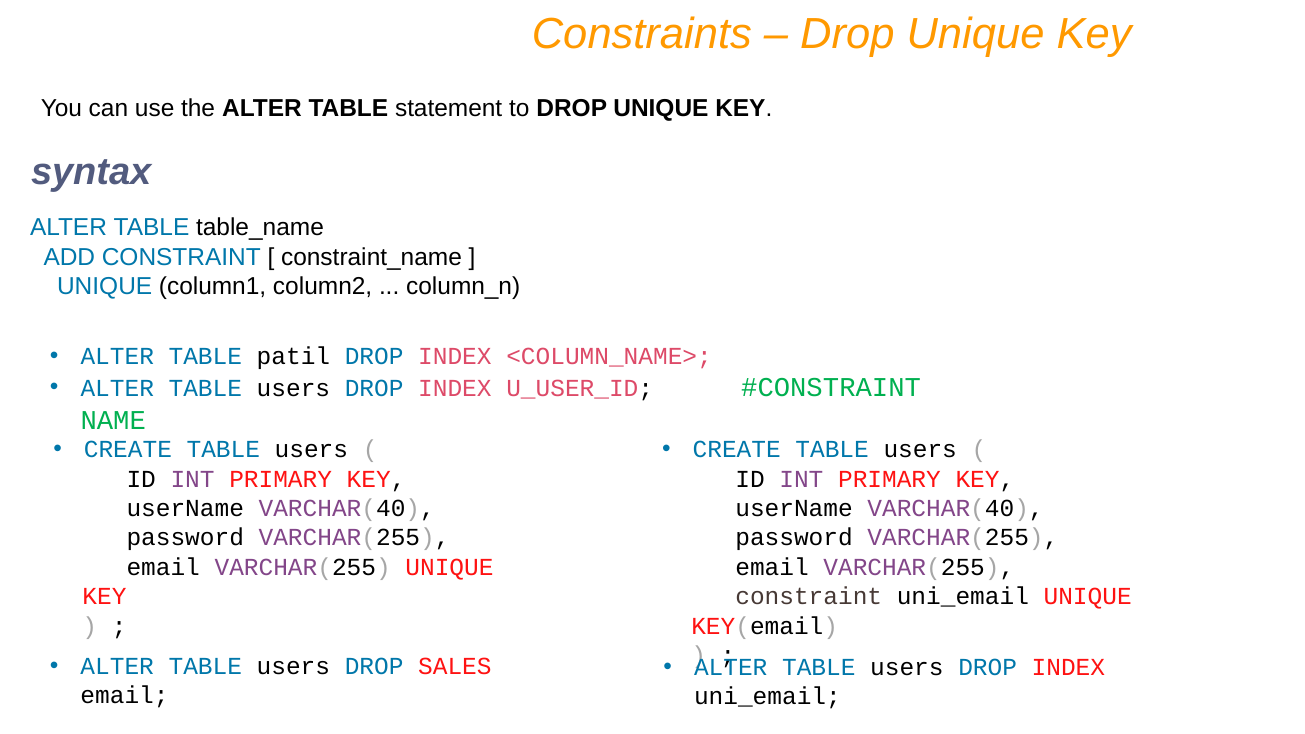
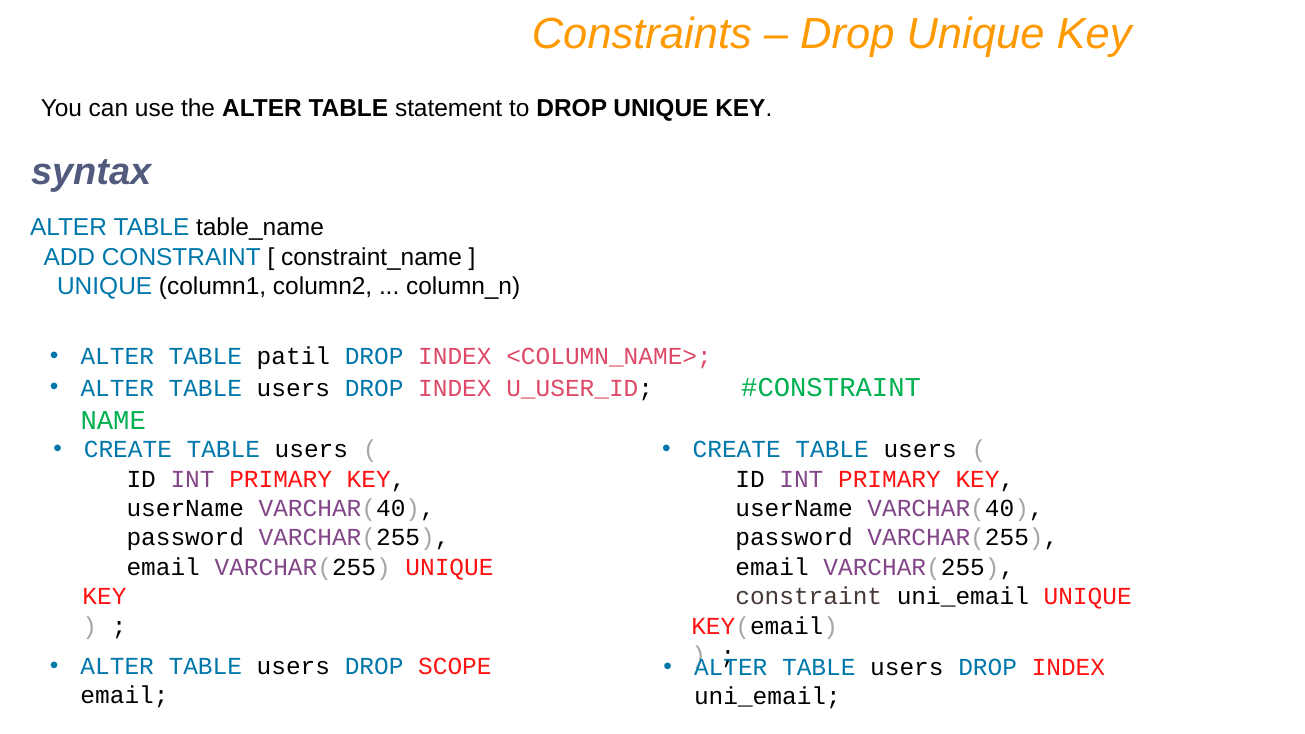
SALES: SALES -> SCOPE (455, 666)
